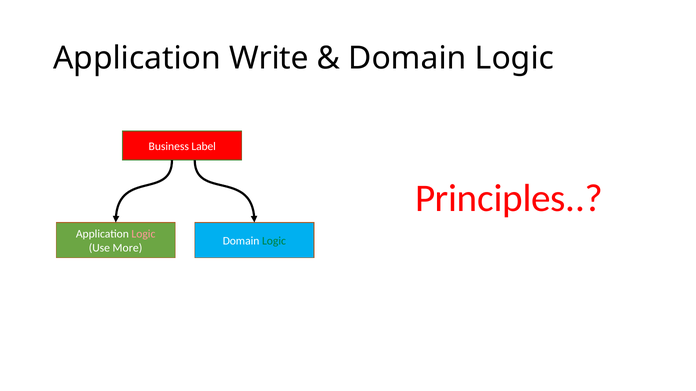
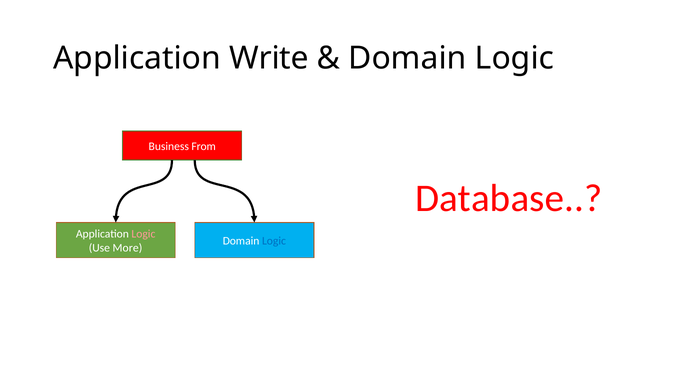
Label: Label -> From (204, 146)
Principles: Principles -> Database (509, 199)
Logic colour: green -> blue (274, 241)
